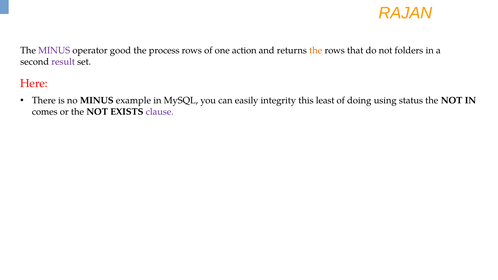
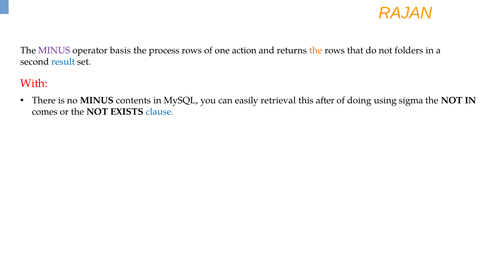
good: good -> basis (120, 50)
result colour: purple -> blue (63, 62)
Here: Here -> With (34, 83)
example: example -> contents (133, 101)
integrity: integrity -> retrieval (278, 101)
least: least -> after (325, 101)
status: status -> sigma (411, 101)
clause colour: purple -> blue (160, 112)
